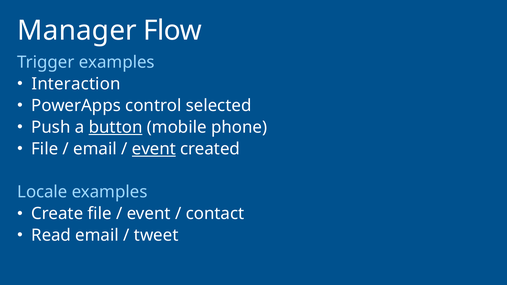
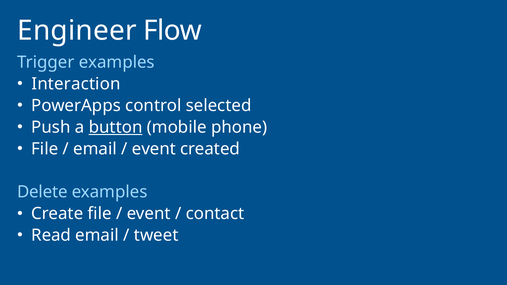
Manager: Manager -> Engineer (77, 31)
event underline: present -> none (154, 149)
Locale: Locale -> Delete (42, 192)
